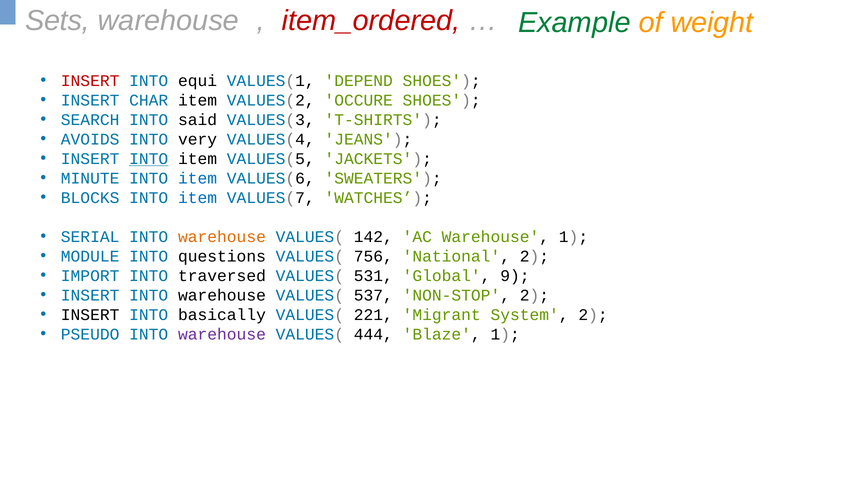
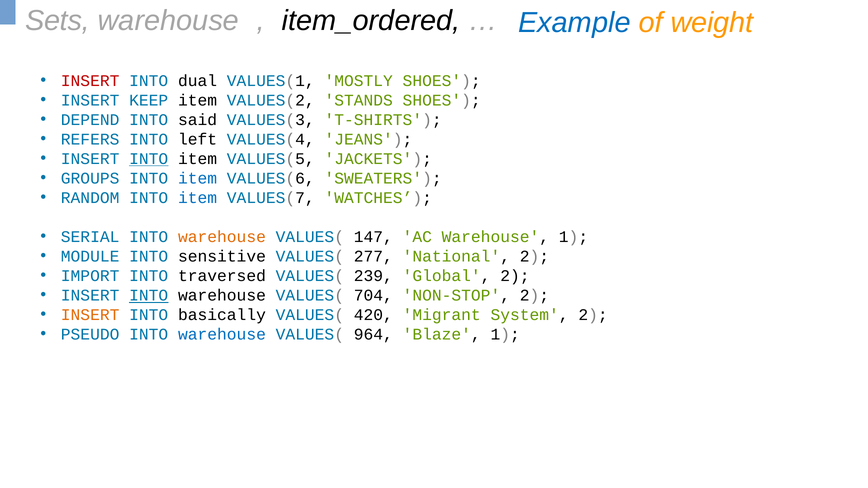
item_ordered colour: red -> black (371, 21)
Example colour: green -> blue (574, 23)
equi: equi -> dual (198, 81)
DEPEND: DEPEND -> MOSTLY (359, 81)
CHAR: CHAR -> KEEP (149, 100)
OCCURE: OCCURE -> STANDS (359, 100)
SEARCH: SEARCH -> DEPEND (90, 120)
AVOIDS: AVOIDS -> REFERS (90, 139)
very: very -> left (198, 139)
MINUTE: MINUTE -> GROUPS (90, 178)
BLOCKS: BLOCKS -> RANDOM (90, 198)
142: 142 -> 147 (373, 237)
questions: questions -> sensitive (222, 256)
756: 756 -> 277 (373, 256)
531: 531 -> 239 (373, 276)
Global 9: 9 -> 2 (515, 276)
INTO underline: none -> present (149, 296)
537: 537 -> 704 (373, 296)
INSERT colour: black -> orange (90, 315)
221: 221 -> 420 (373, 315)
warehouse colour: purple -> blue (222, 335)
444: 444 -> 964 (373, 335)
